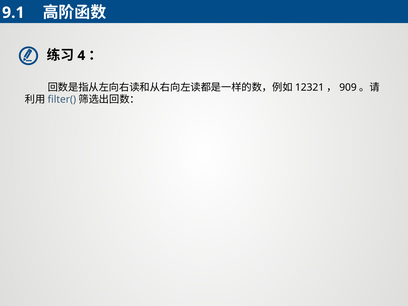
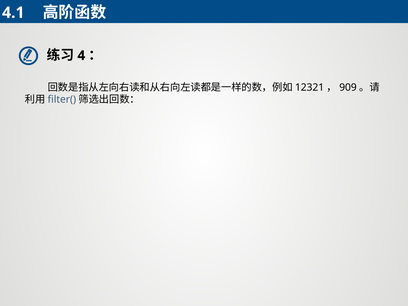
9.1: 9.1 -> 4.1 (13, 13)
